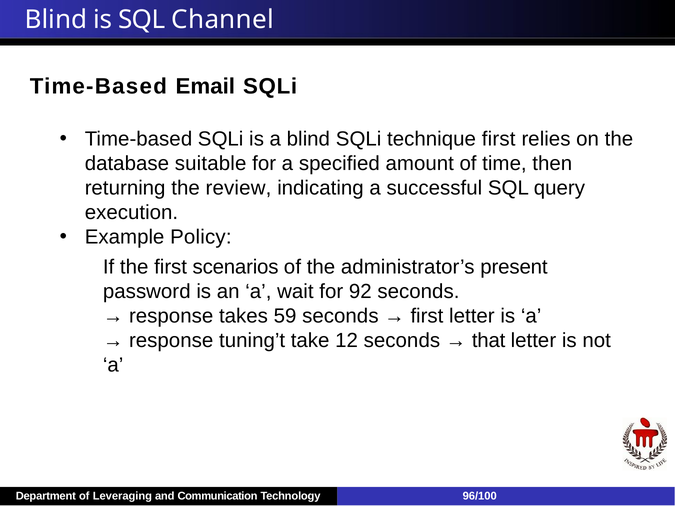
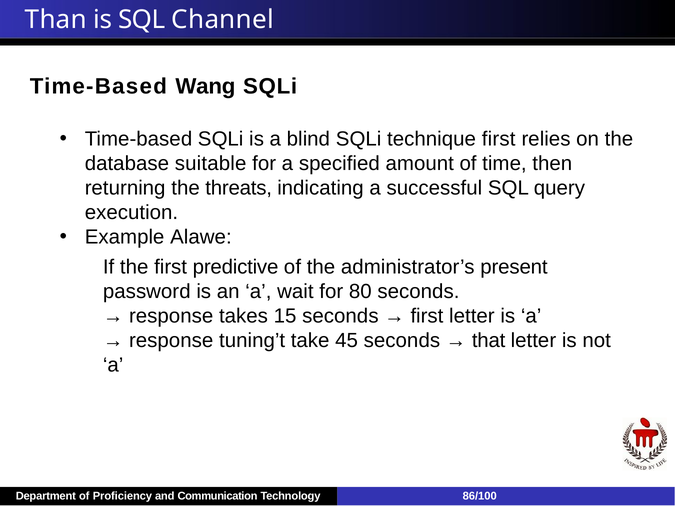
Blind: Blind -> Than (56, 20)
Email: Email -> Wang (205, 87)
review: review -> threats (239, 188)
Policy: Policy -> Alawe (201, 238)
scenarios: scenarios -> predictive (236, 267)
92: 92 -> 80 (360, 292)
59: 59 -> 15 (285, 316)
12: 12 -> 45 (347, 341)
Leveraging: Leveraging -> Proficiency (122, 497)
96/100: 96/100 -> 86/100 (480, 497)
